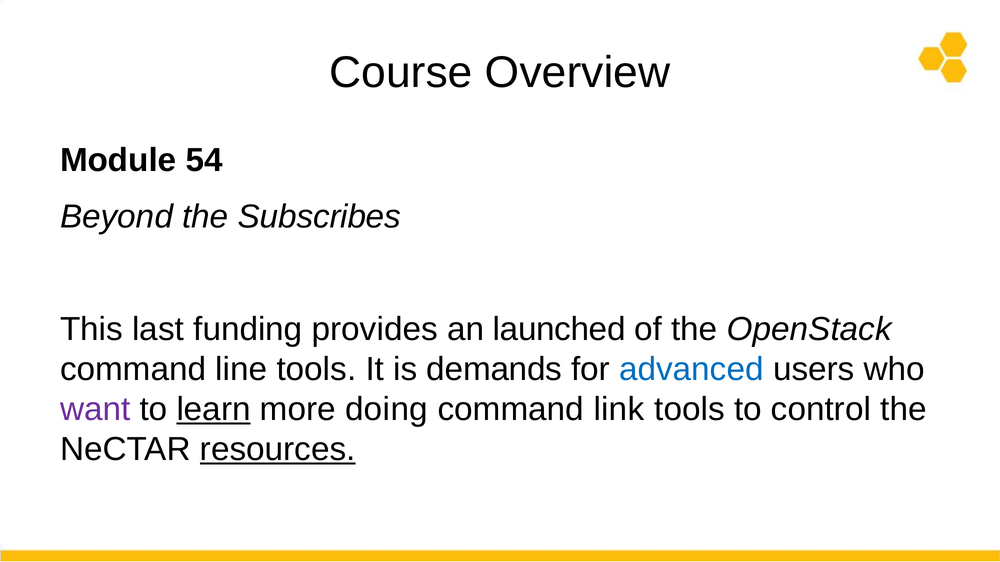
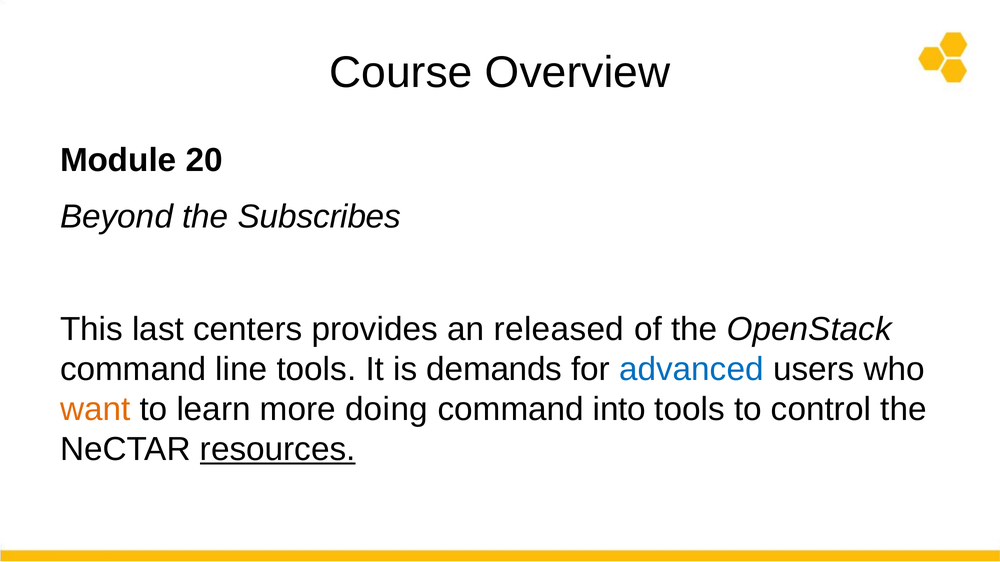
54: 54 -> 20 (204, 161)
funding: funding -> centers (248, 330)
launched: launched -> released (559, 330)
want colour: purple -> orange (95, 410)
learn underline: present -> none (214, 410)
link: link -> into (619, 410)
